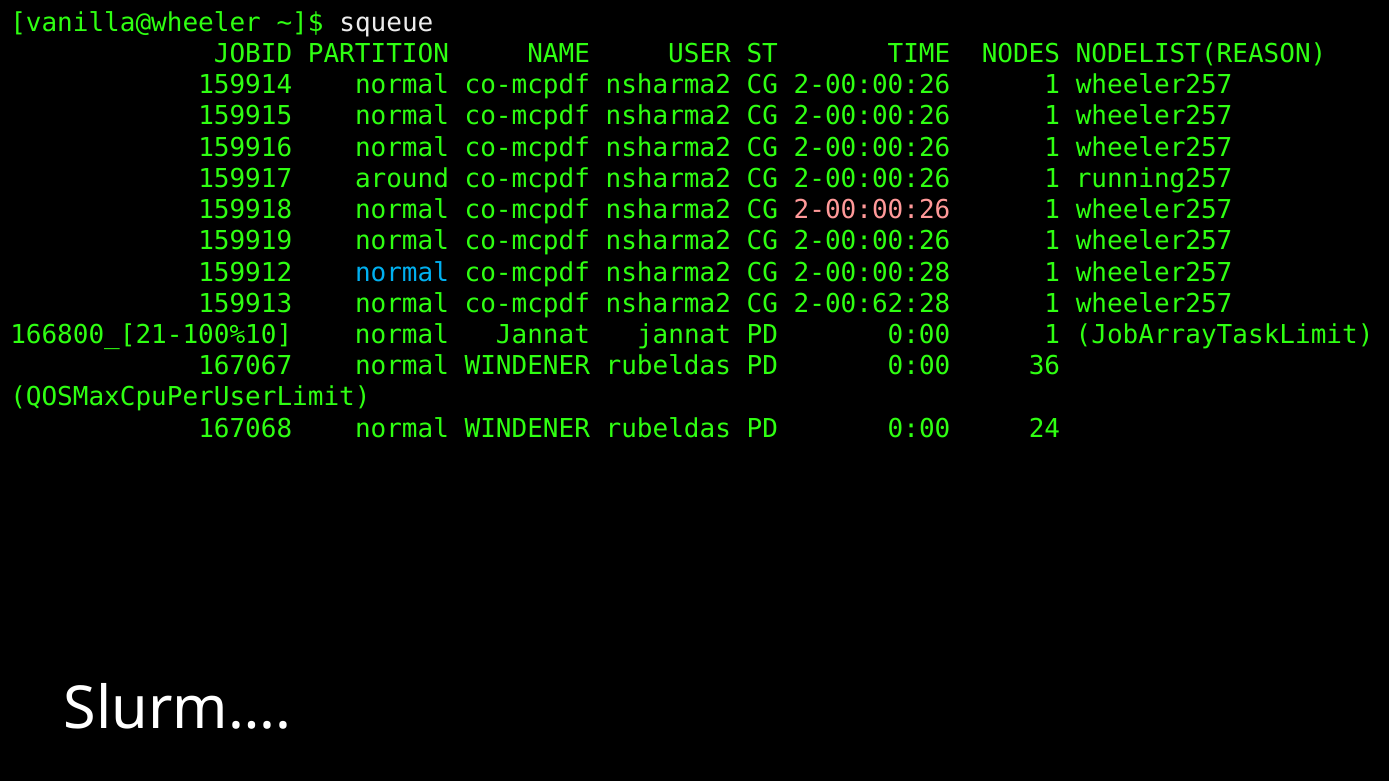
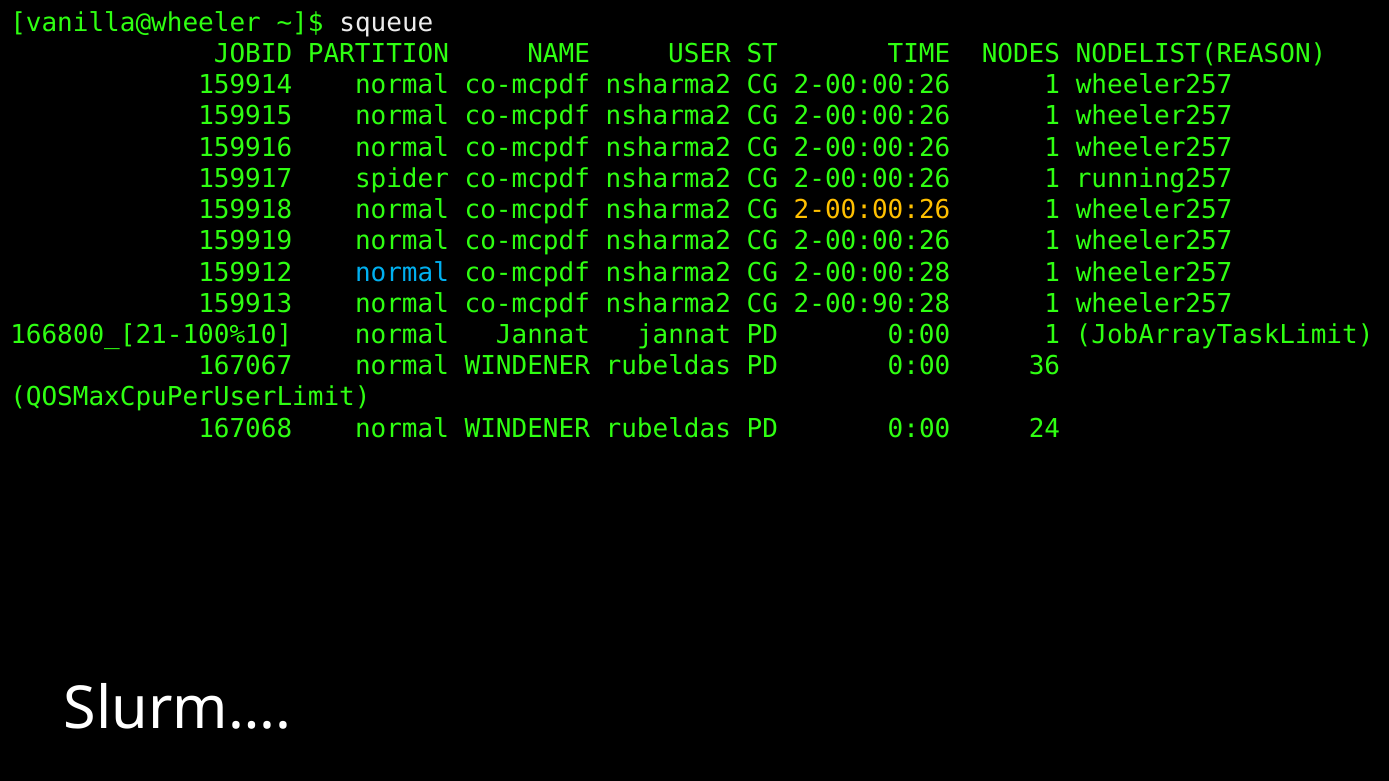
around: around -> spider (402, 179)
2-00:00:26 colour: pink -> yellow (872, 210)
2-00:62:28: 2-00:62:28 -> 2-00:90:28 (872, 304)
